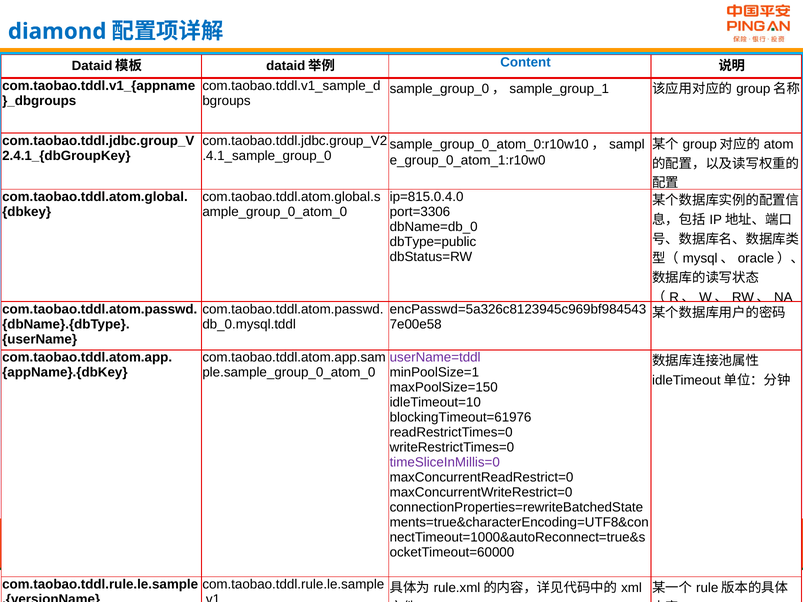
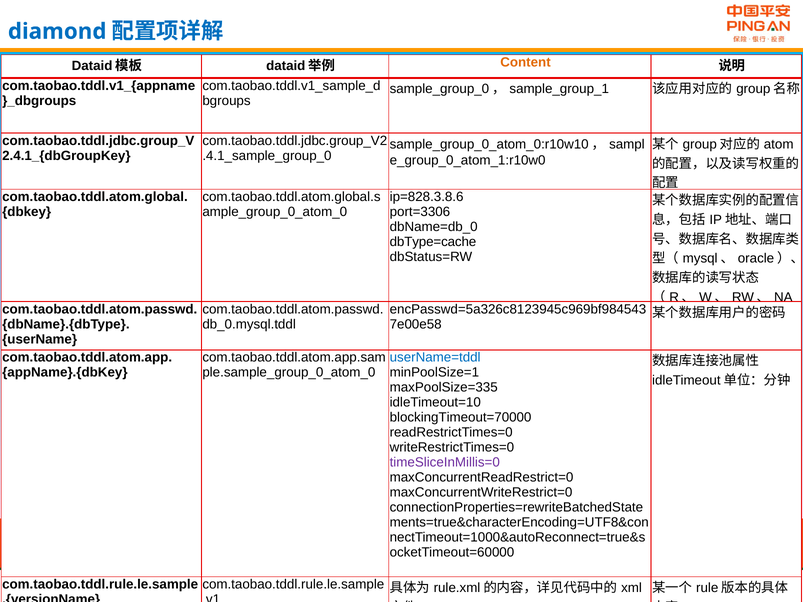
Content colour: blue -> orange (526, 63)
ip=815.0.4.0: ip=815.0.4.0 -> ip=828.3.8.6 (427, 197)
dbType=public: dbType=public -> dbType=cache (433, 242)
userName=tddl colour: purple -> blue (435, 358)
maxPoolSize=150: maxPoolSize=150 -> maxPoolSize=335 (444, 388)
blockingTimeout=61976: blockingTimeout=61976 -> blockingTimeout=70000 (461, 418)
